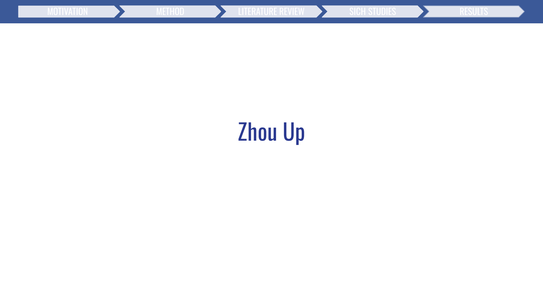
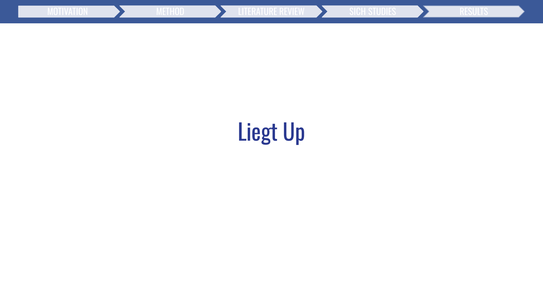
Zhou: Zhou -> Liegt (258, 134)
